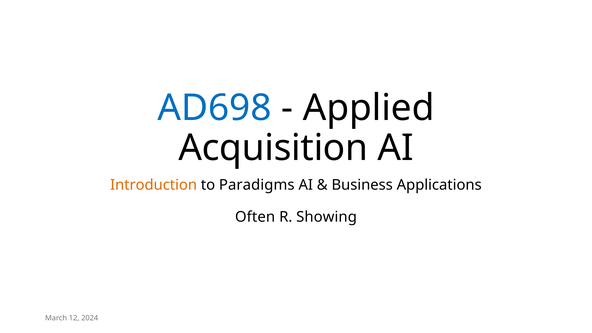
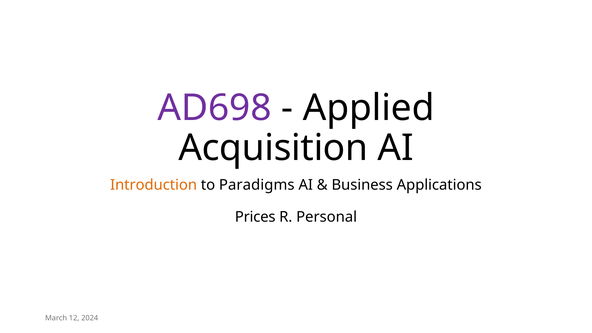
AD698 colour: blue -> purple (214, 108)
Often: Often -> Prices (255, 217)
Showing: Showing -> Personal (327, 217)
